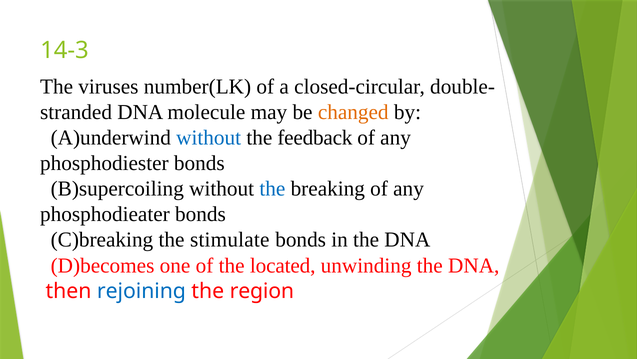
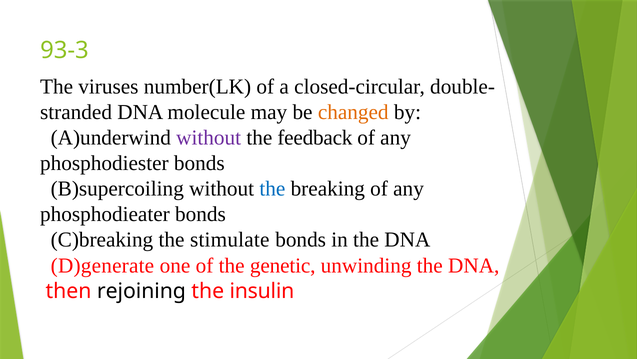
14-3: 14-3 -> 93-3 (64, 50)
without colour: blue -> purple (209, 138)
D)becomes: D)becomes -> D)generate (102, 265)
located: located -> genetic (283, 265)
rejoining colour: blue -> black (141, 290)
region: region -> insulin (262, 290)
